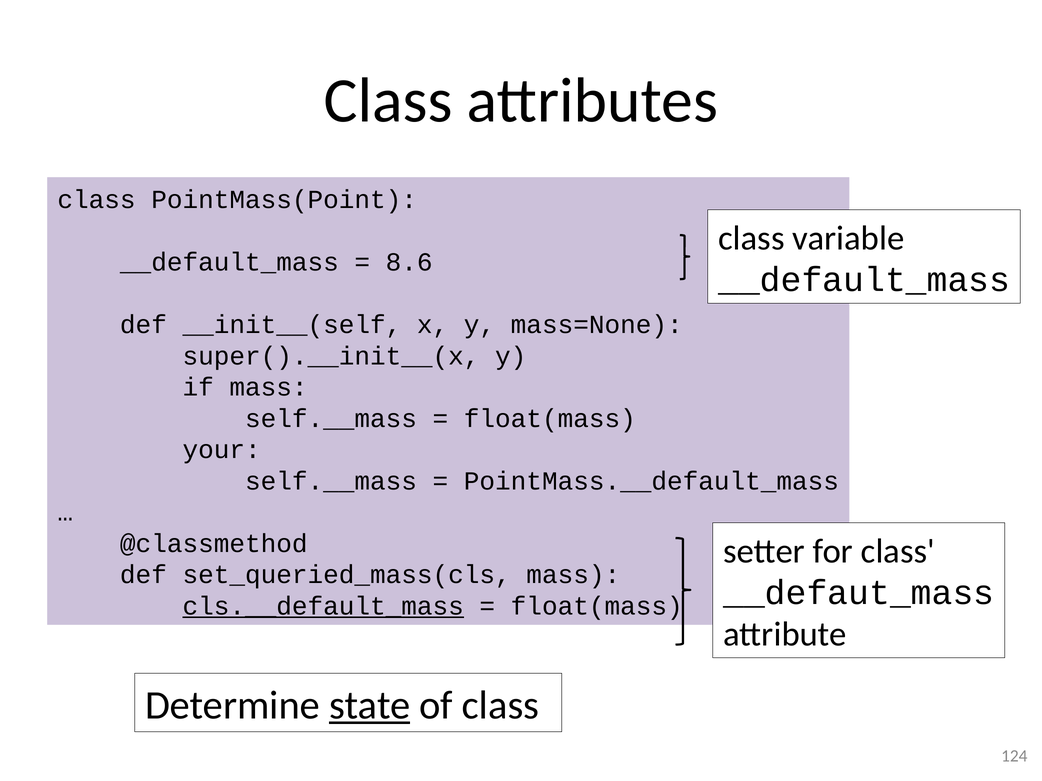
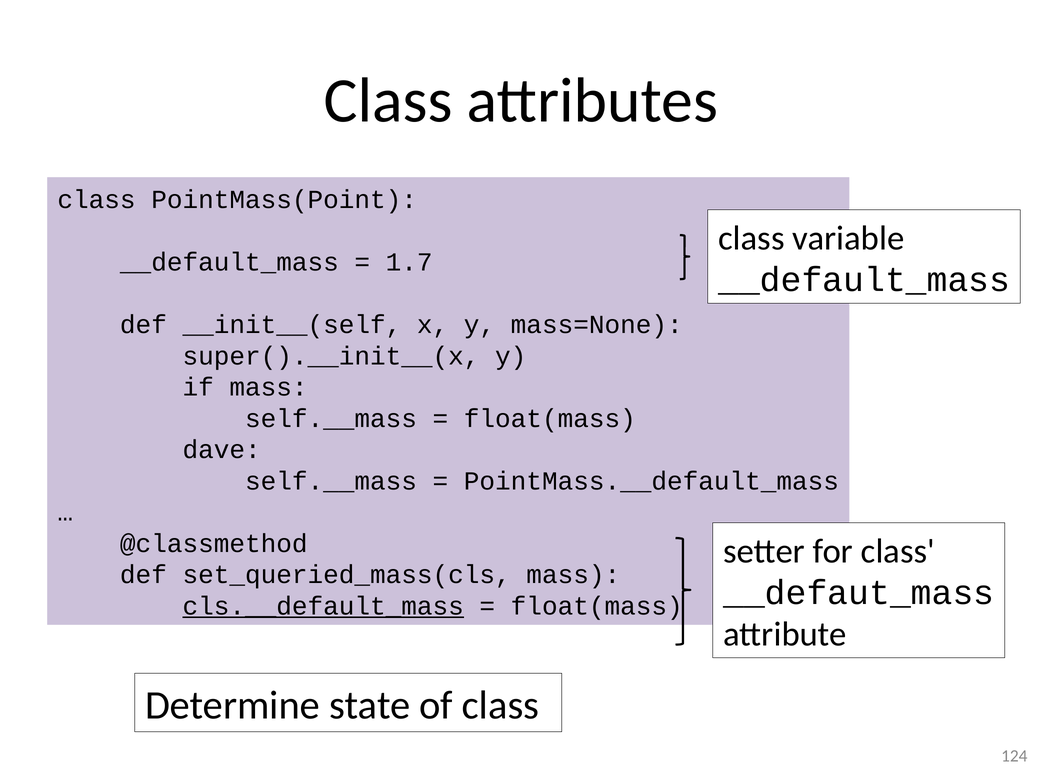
8.6: 8.6 -> 1.7 (409, 262)
your: your -> dave (222, 450)
state underline: present -> none (370, 706)
